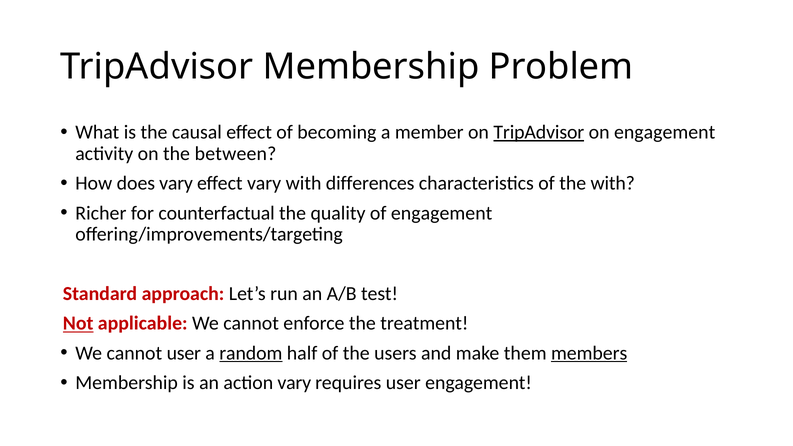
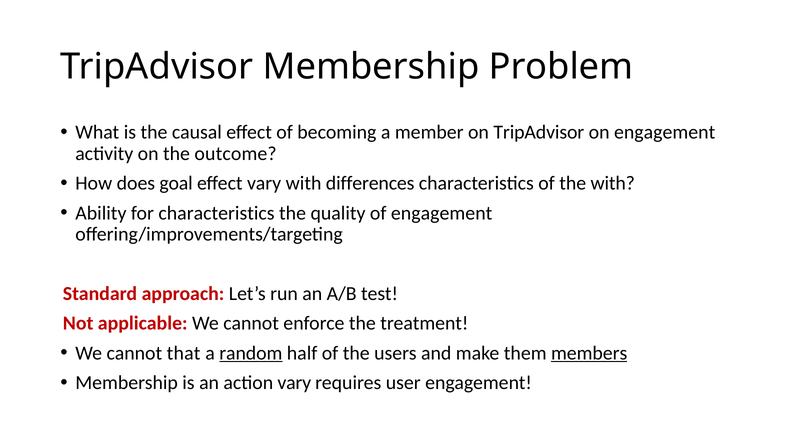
TripAdvisor underline: present -> none (539, 132)
between: between -> outcome (236, 154)
does vary: vary -> goal (176, 183)
Richer: Richer -> Ability (101, 213)
for counterfactual: counterfactual -> characteristics (217, 213)
Not underline: present -> none (78, 323)
cannot user: user -> that (184, 353)
